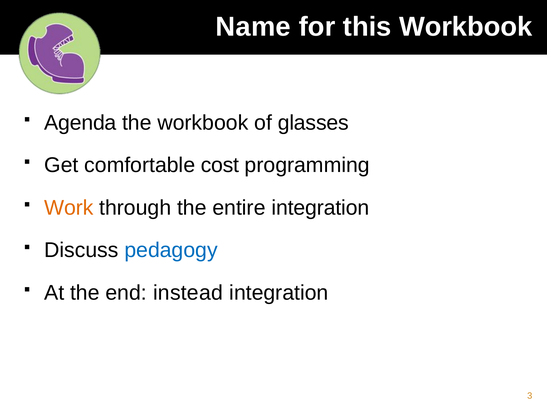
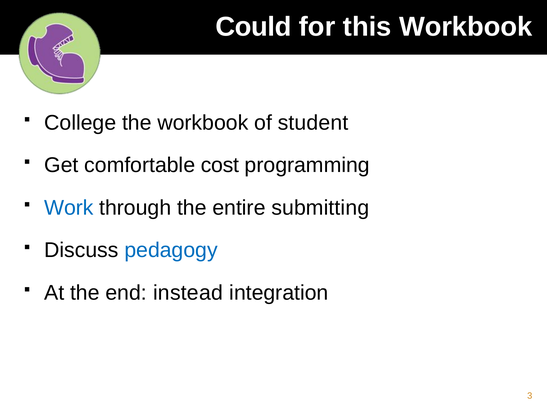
Name: Name -> Could (253, 27)
Agenda: Agenda -> College (80, 123)
glasses: glasses -> student (313, 123)
Work colour: orange -> blue (69, 208)
entire integration: integration -> submitting (320, 208)
